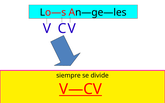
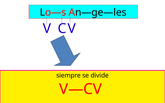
V—CV underline: present -> none (81, 89)
